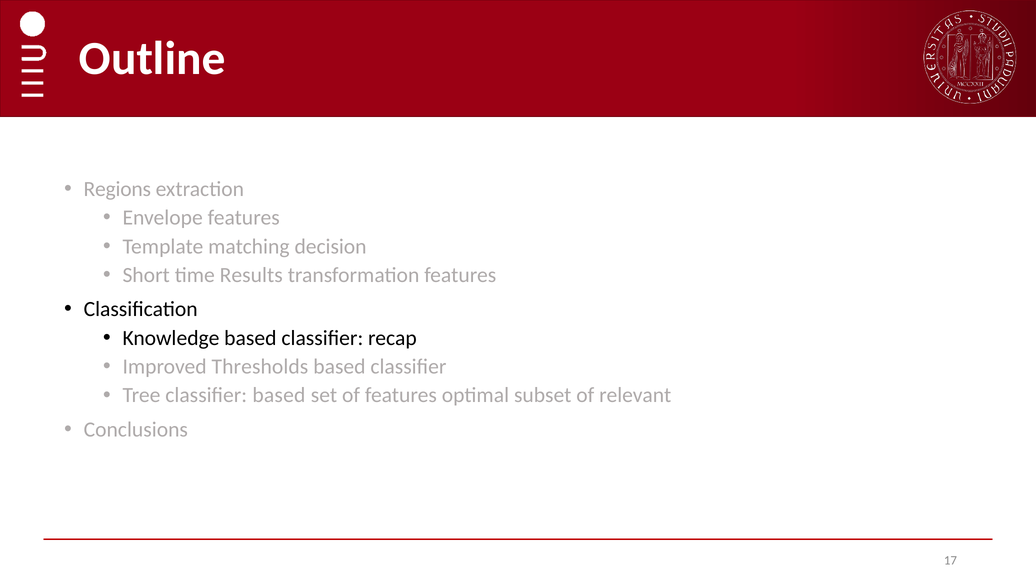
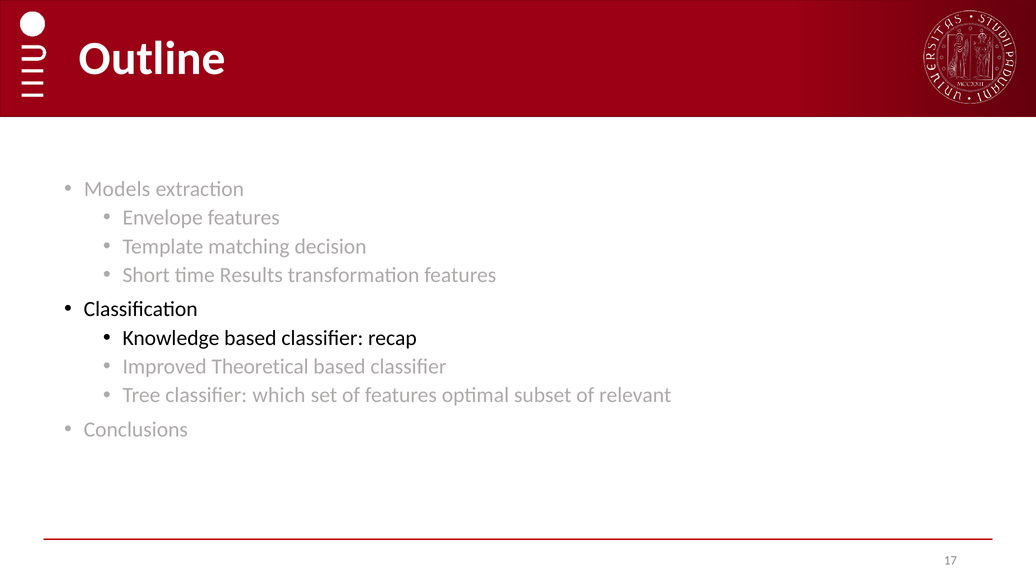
Regions: Regions -> Models (117, 189)
Thresholds: Thresholds -> Theoretical (260, 366)
classifier based: based -> which (279, 395)
